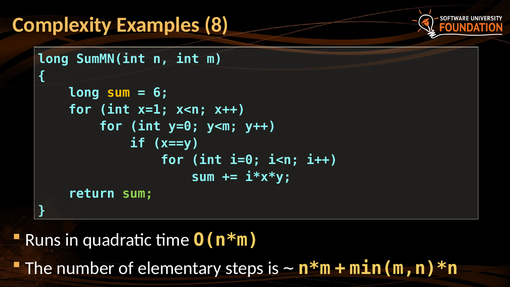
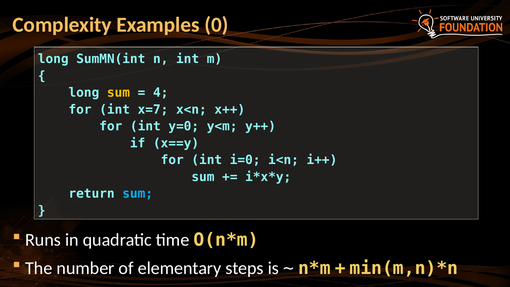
8: 8 -> 0 (216, 25)
6: 6 -> 4 (161, 93)
x=1: x=1 -> x=7 (153, 109)
sum colour: light green -> light blue (138, 194)
